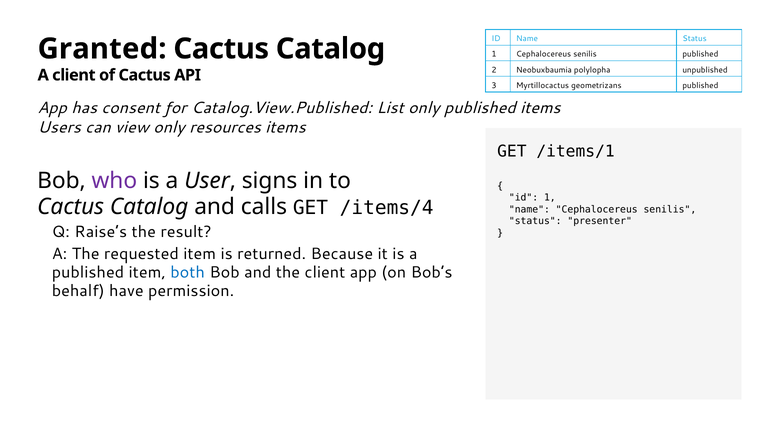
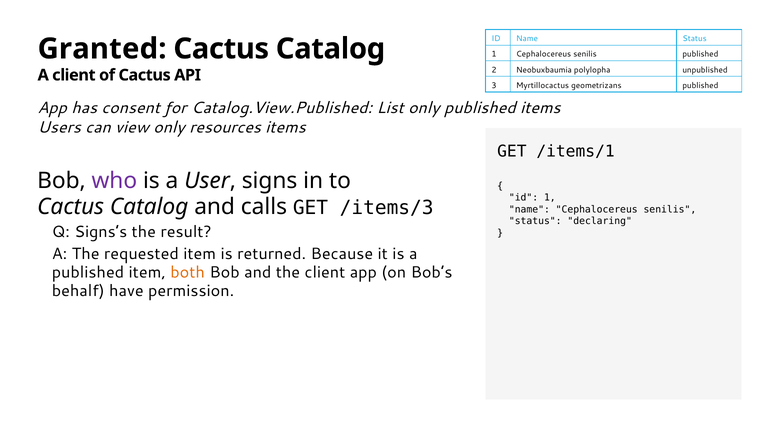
/items/4: /items/4 -> /items/3 (387, 208)
presenter: presenter -> declaring (600, 221)
Raise’s: Raise’s -> Signs’s (101, 232)
both colour: blue -> orange (188, 272)
